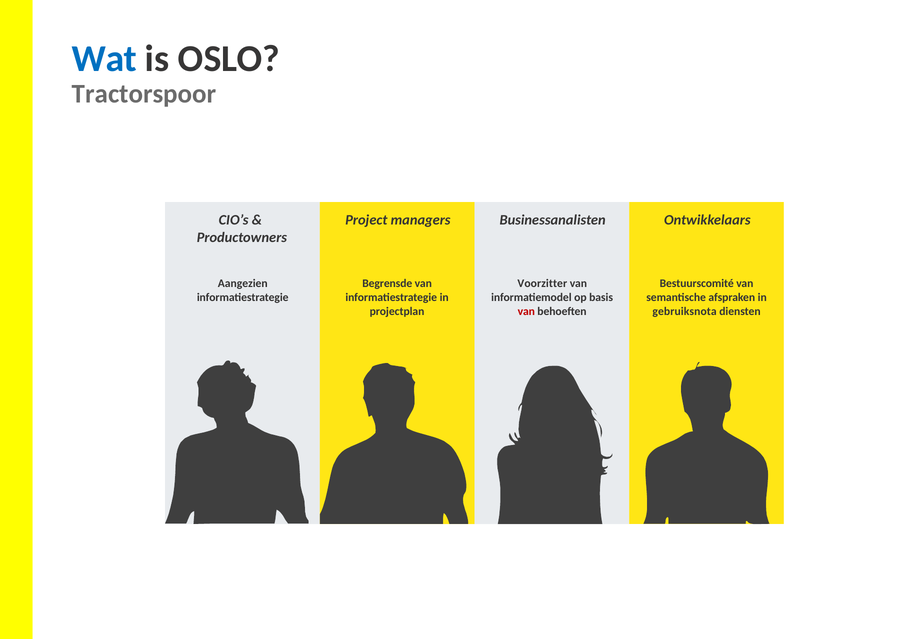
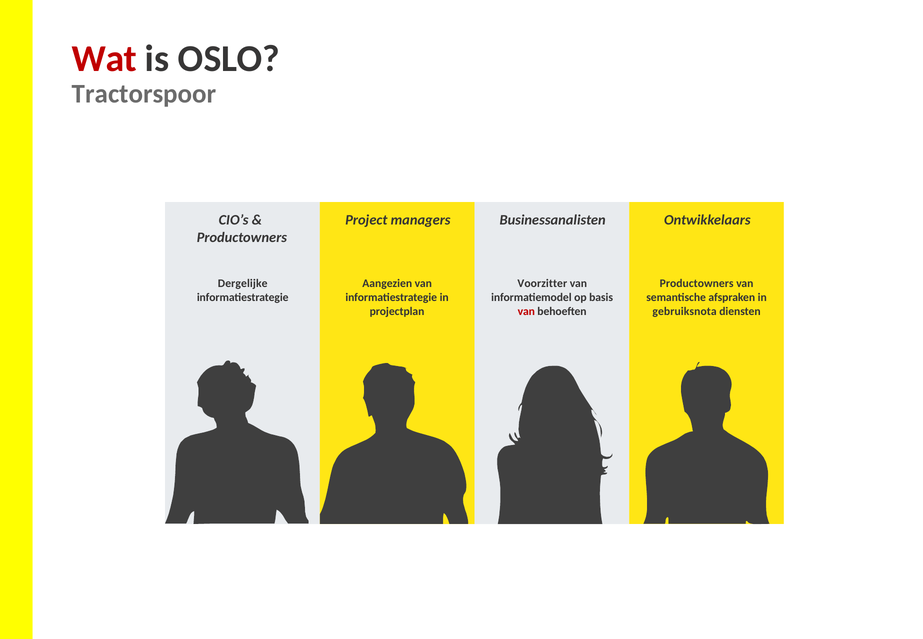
Wat colour: blue -> red (104, 59)
Aangezien: Aangezien -> Dergelijke (243, 283)
Begrensde: Begrensde -> Aangezien (387, 283)
Bestuurscomité: Bestuurscomité -> Productowners (697, 283)
